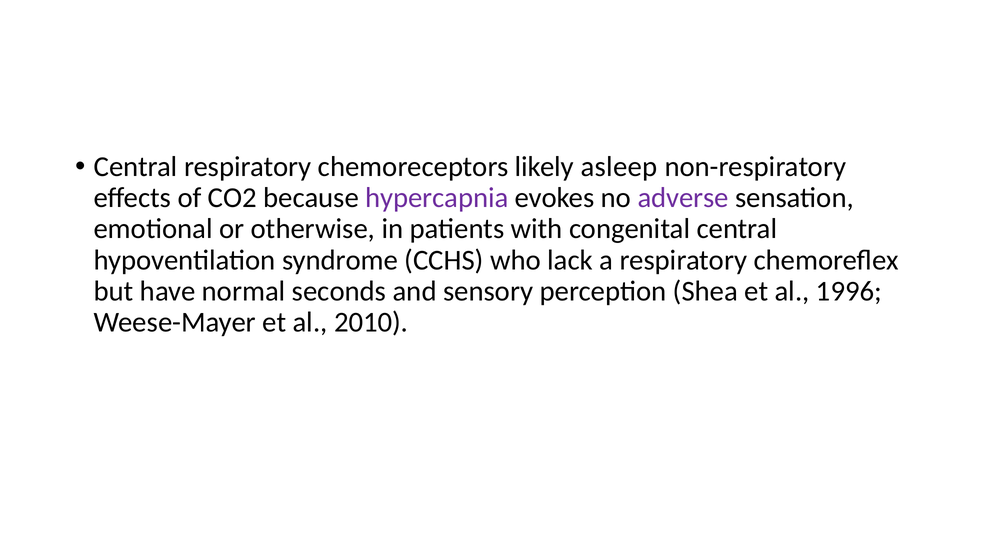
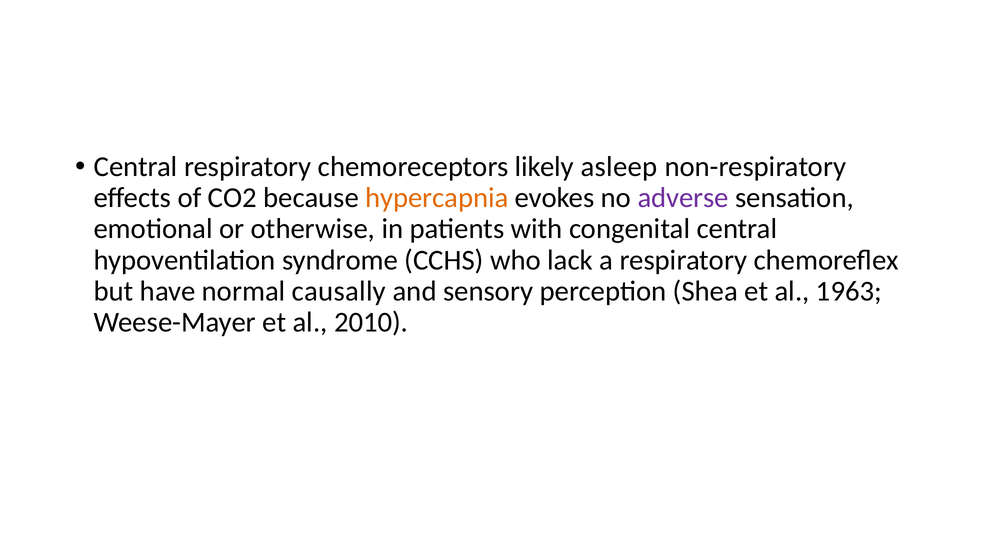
hypercapnia colour: purple -> orange (437, 198)
seconds: seconds -> causally (339, 291)
1996: 1996 -> 1963 (849, 291)
